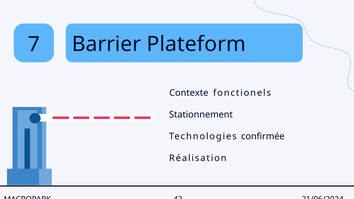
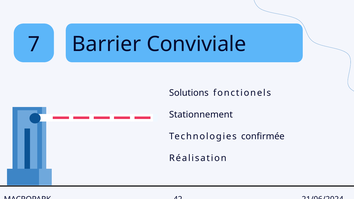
Plateform: Plateform -> Conviviale (196, 44)
Contexte: Contexte -> Solutions (189, 93)
